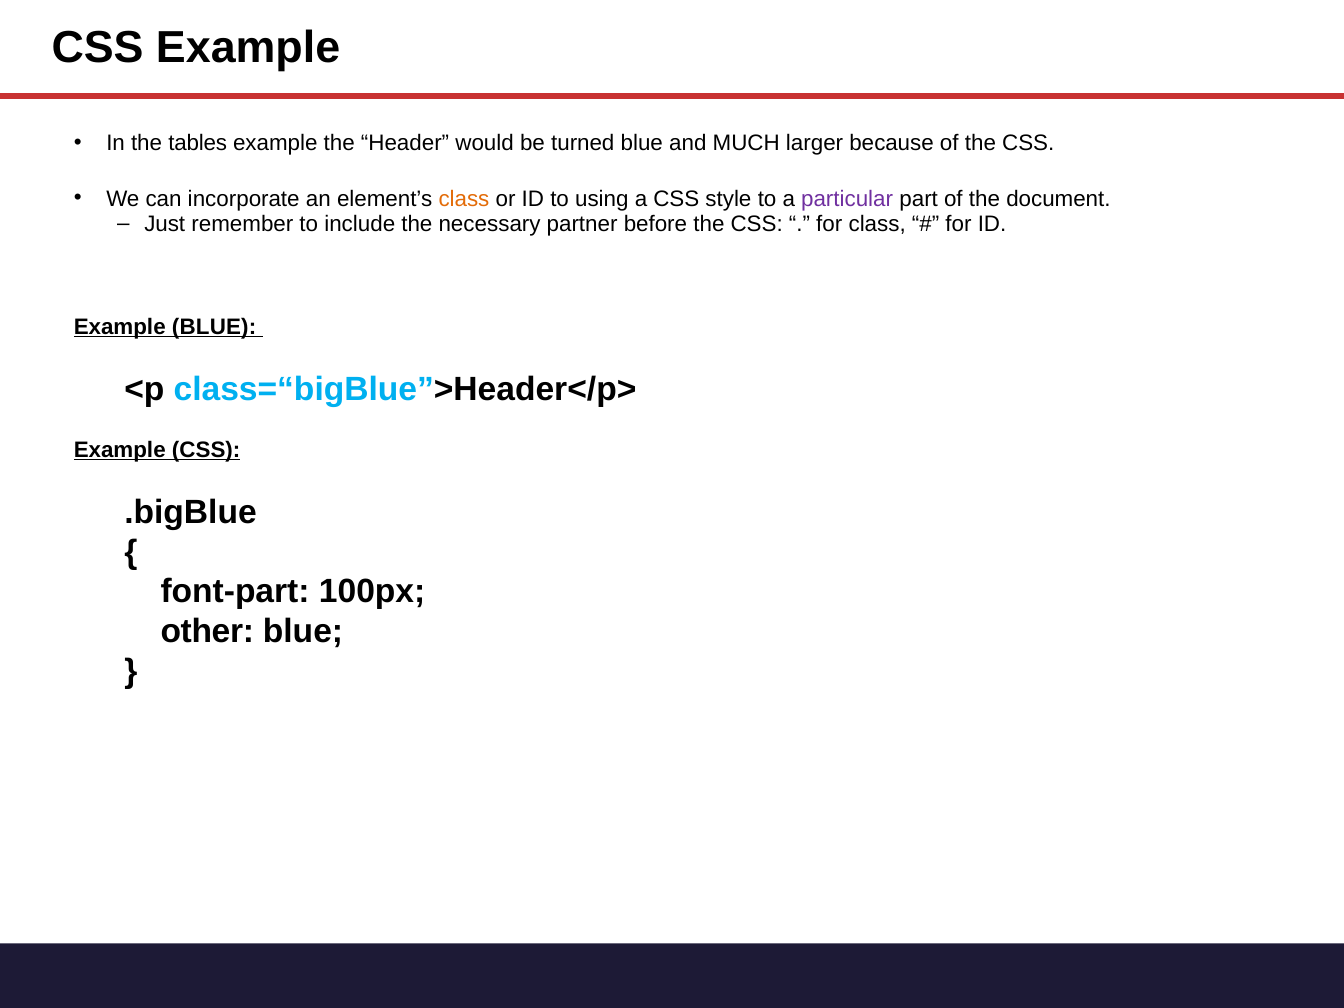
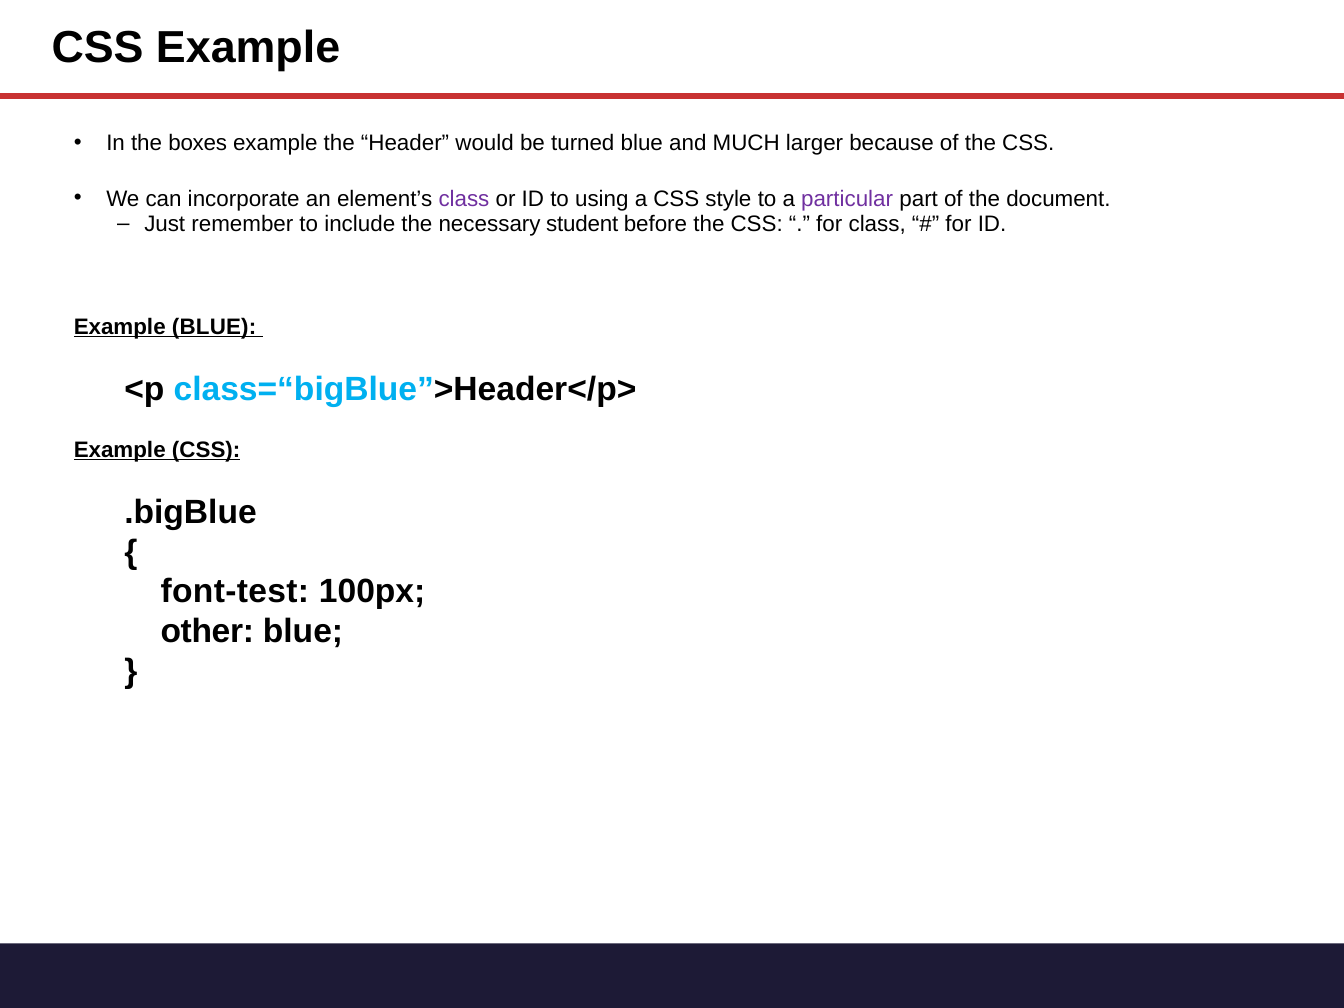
tables: tables -> boxes (198, 143)
class colour: orange -> purple (464, 199)
partner: partner -> student (582, 224)
font-part: font-part -> font-test (235, 592)
